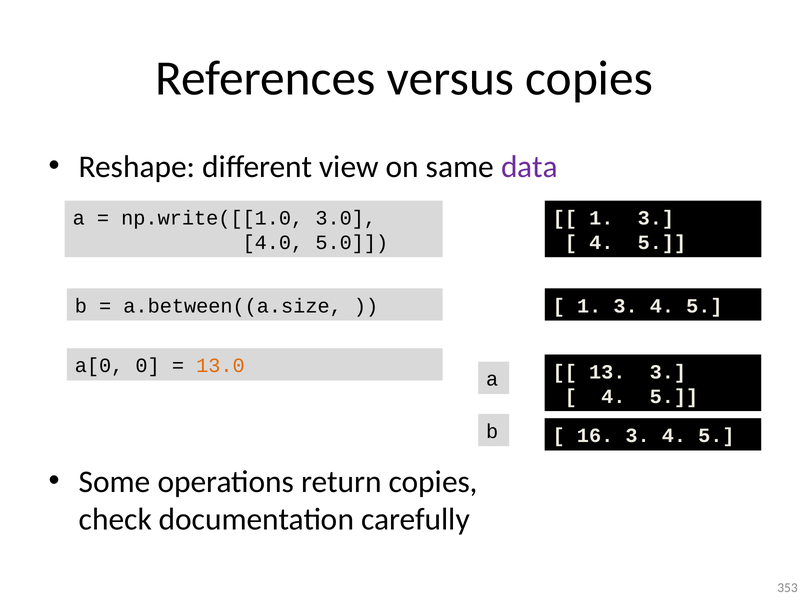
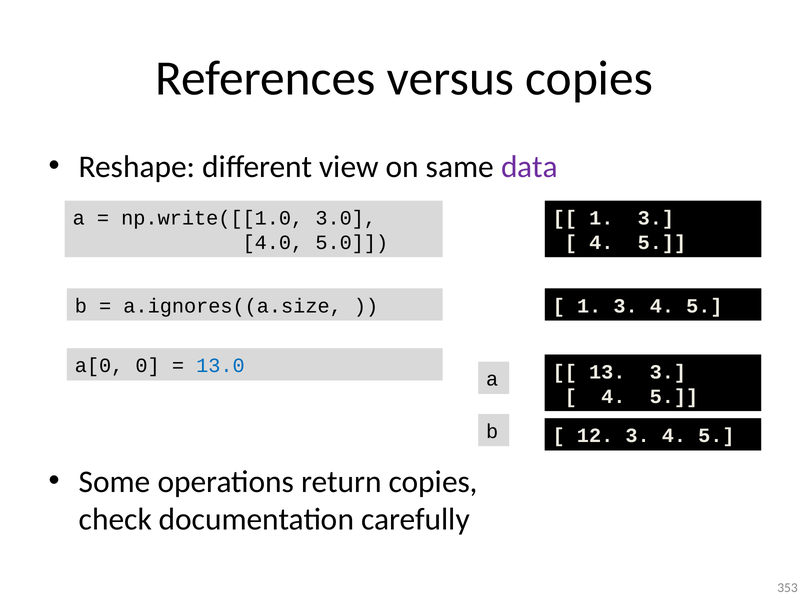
a.between((a.size: a.between((a.size -> a.ignores((a.size (233, 306)
13.0 colour: orange -> blue (220, 366)
16: 16 -> 12 (595, 436)
